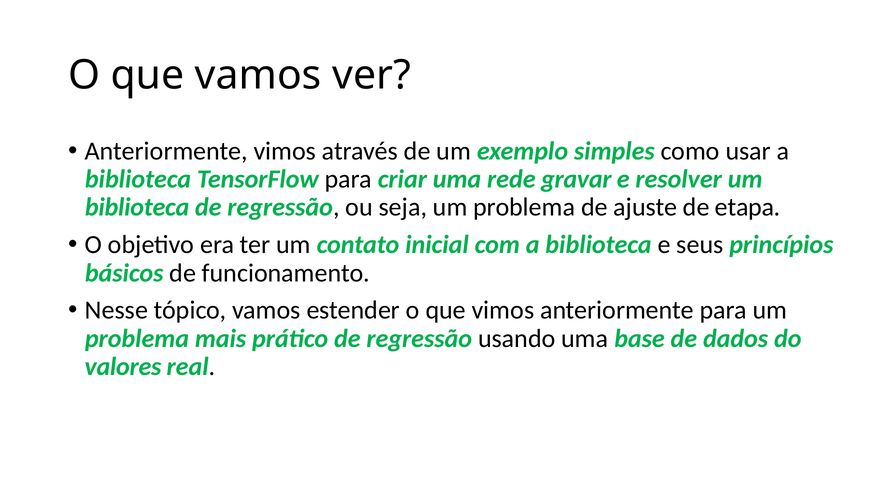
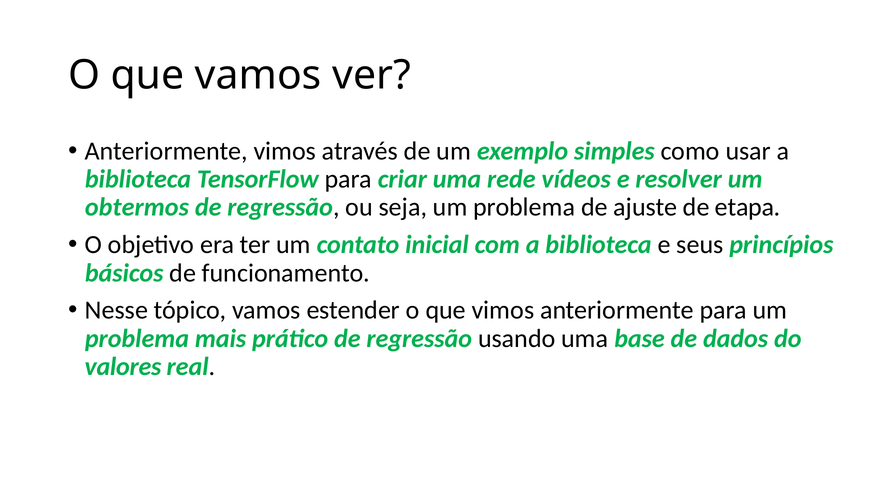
gravar: gravar -> vídeos (576, 179)
biblioteca: biblioteca -> obtermos (137, 207)
